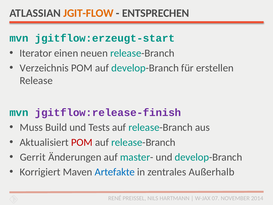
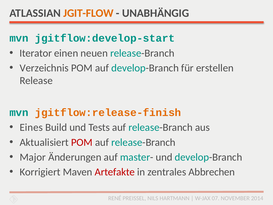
ENTSPRECHEN: ENTSPRECHEN -> UNABHÄNGIG (156, 13)
jgitflow:erzeugt-start: jgitflow:erzeugt-start -> jgitflow:develop-start (105, 38)
jgitflow:release-finish colour: purple -> orange (108, 112)
Muss: Muss -> Eines (31, 127)
Gerrit: Gerrit -> Major (33, 157)
Artefakte colour: blue -> red (115, 172)
Außerhalb: Außerhalb -> Abbrechen (212, 172)
